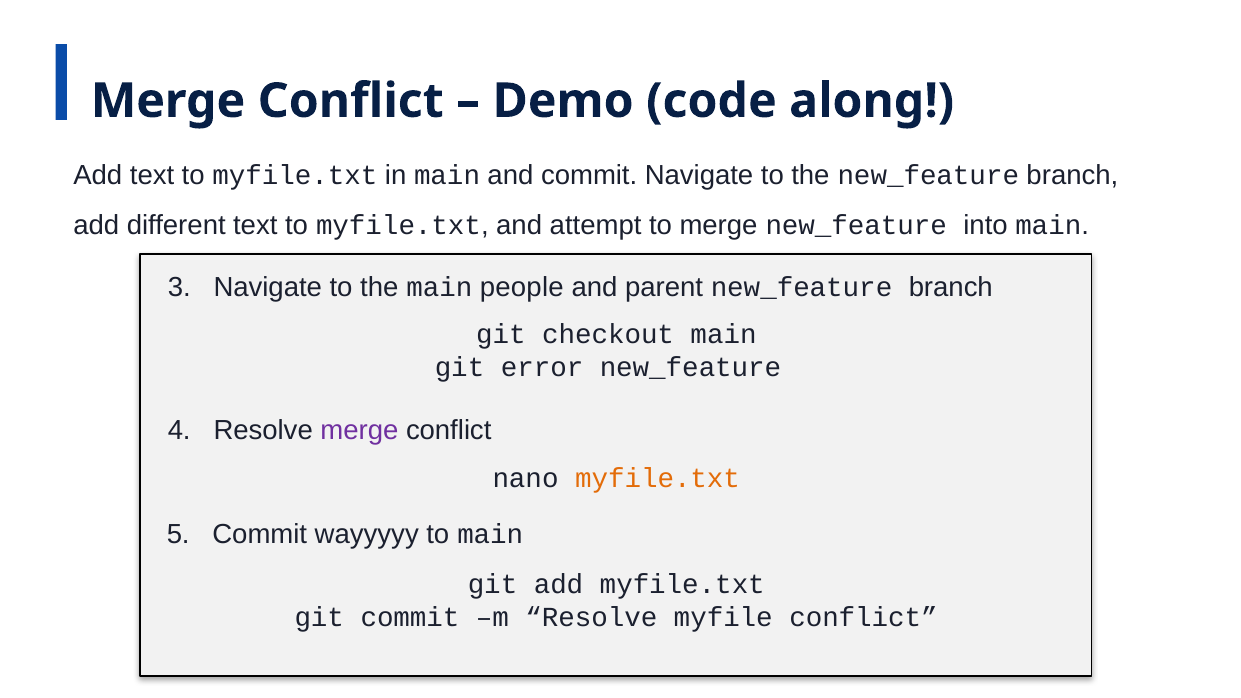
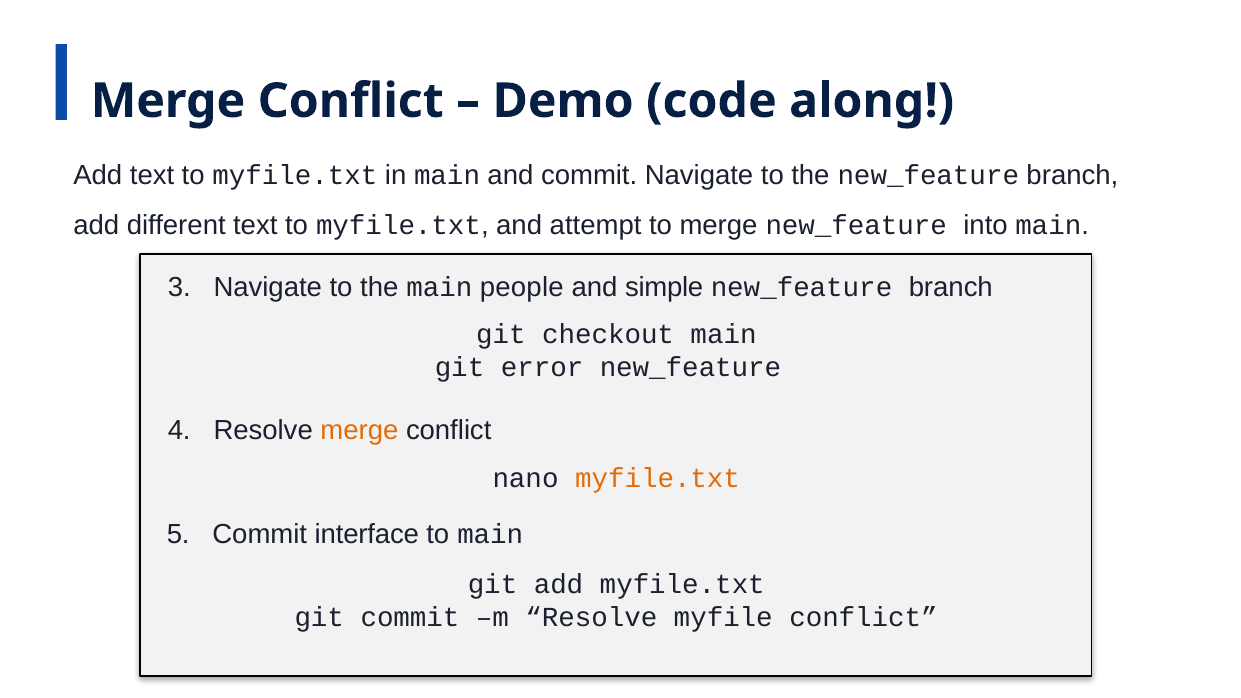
parent: parent -> simple (664, 288)
merge colour: purple -> orange (359, 431)
wayyyyy: wayyyyy -> interface (367, 534)
